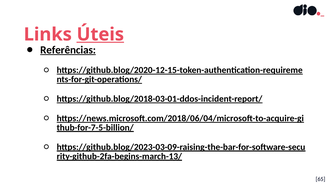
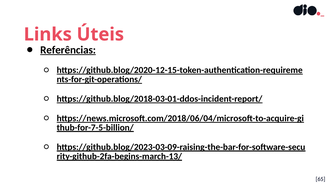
Úteis underline: present -> none (100, 34)
